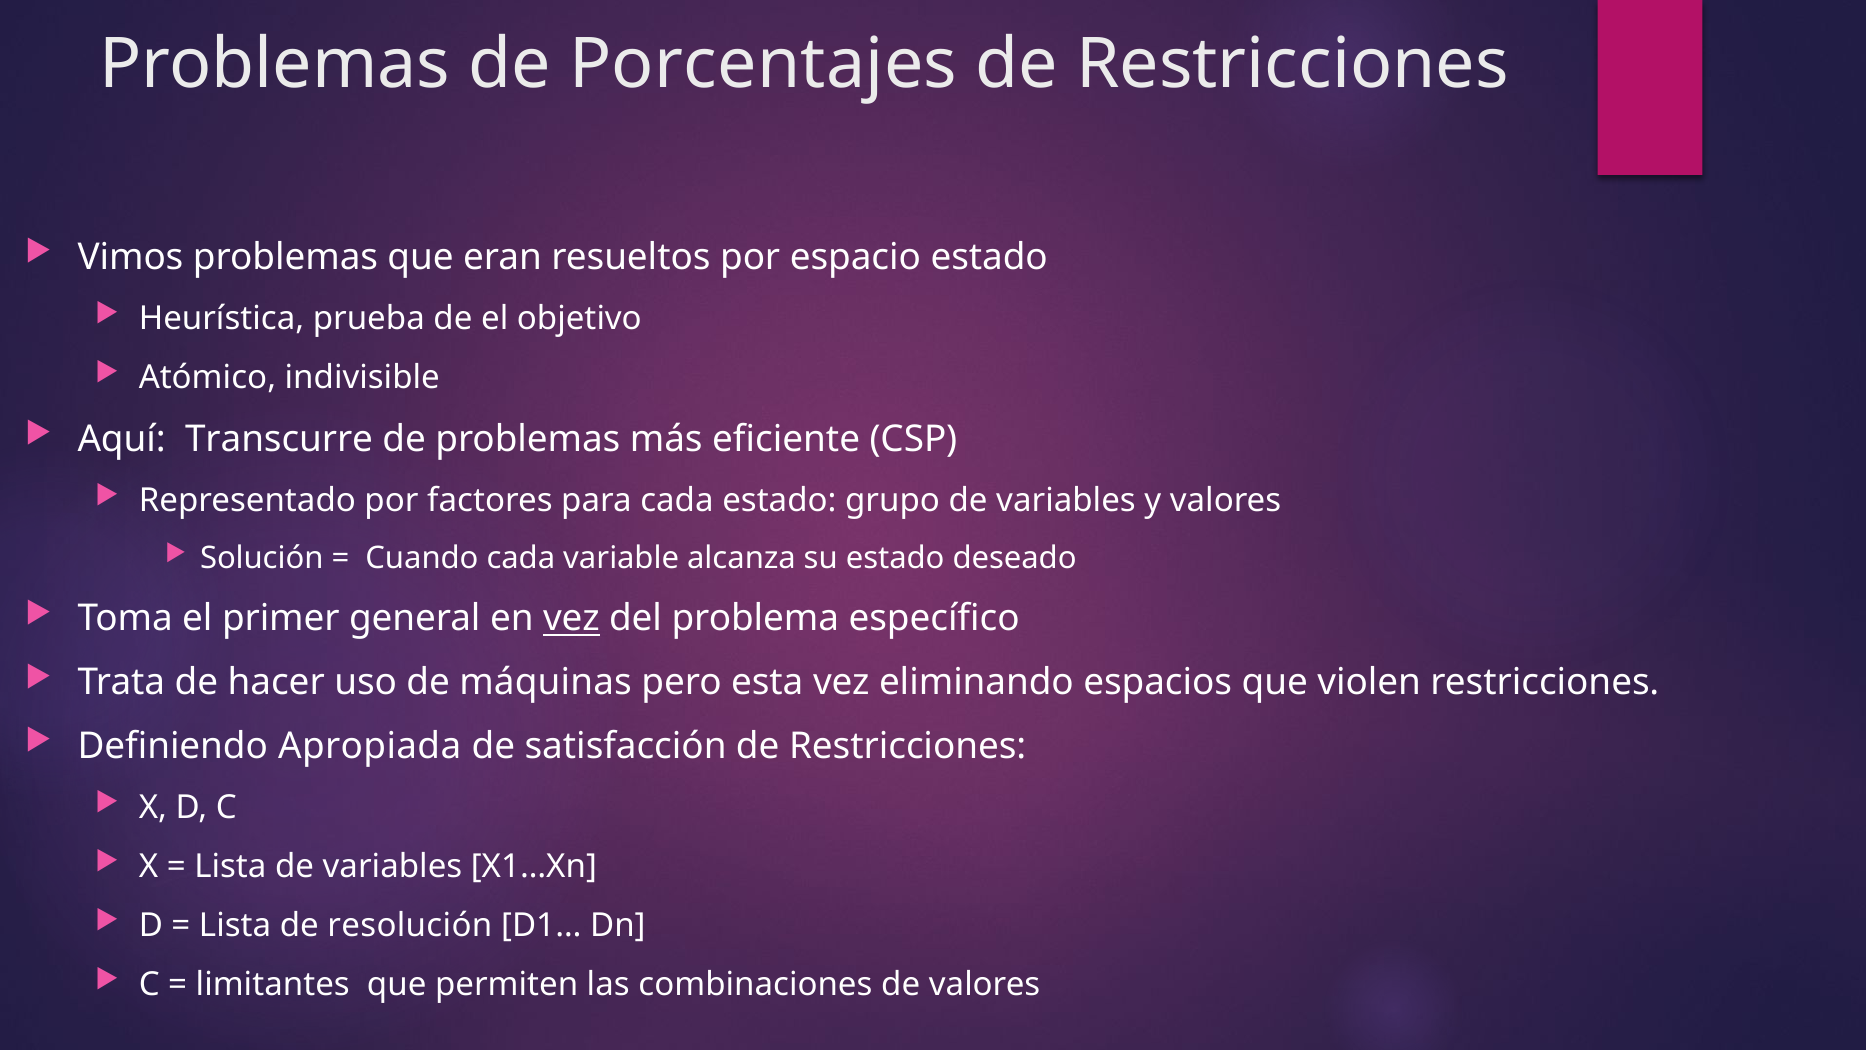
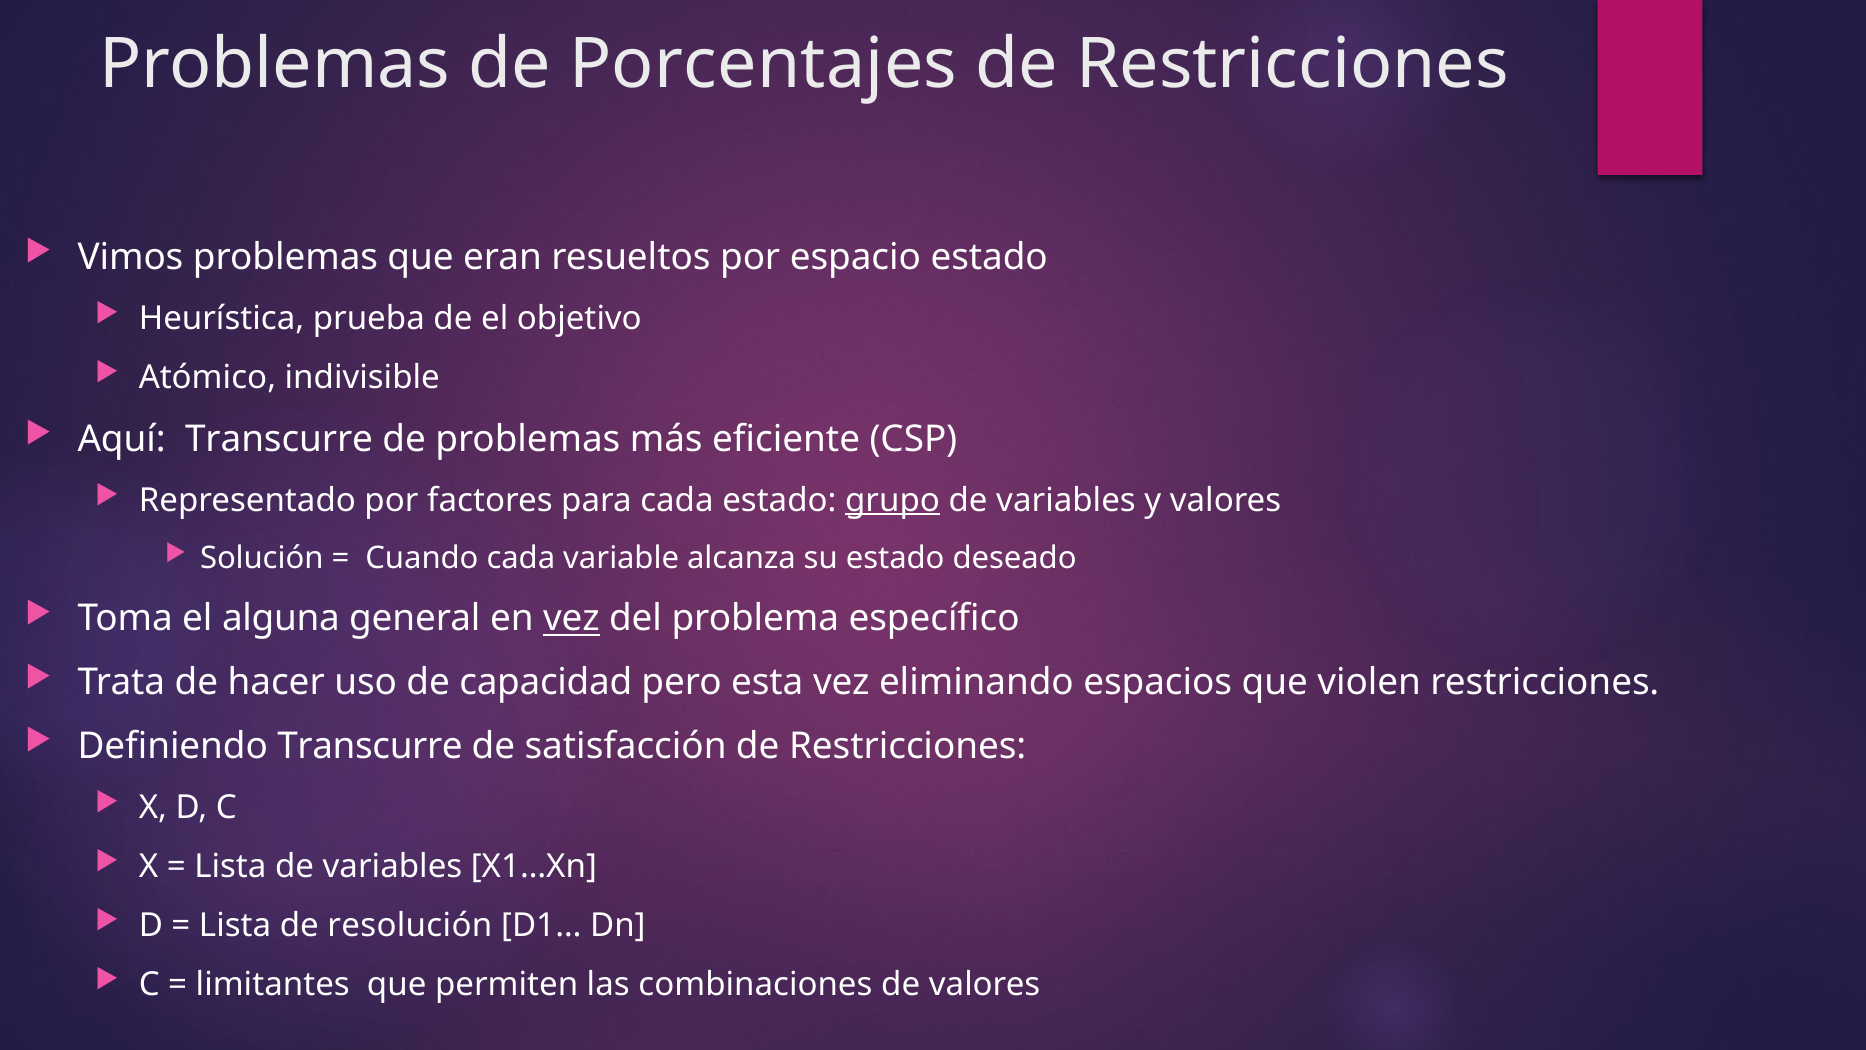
grupo underline: none -> present (893, 500)
primer: primer -> alguna (281, 619)
máquinas: máquinas -> capacidad (546, 682)
Definiendo Apropiada: Apropiada -> Transcurre (370, 746)
